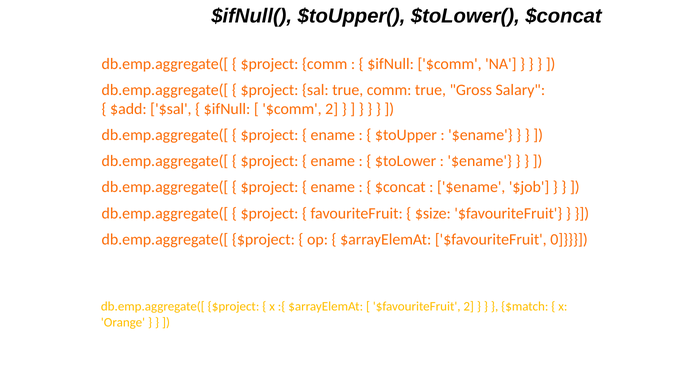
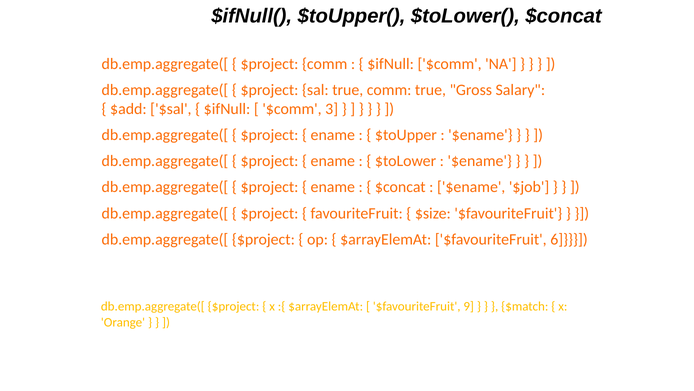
$comm 2: 2 -> 3 (332, 109)
0: 0 -> 6 (569, 239)
$favouriteFruit 2: 2 -> 9 (469, 306)
